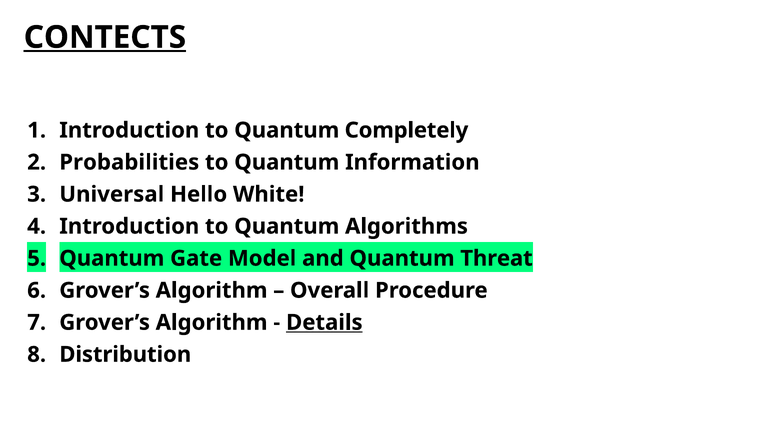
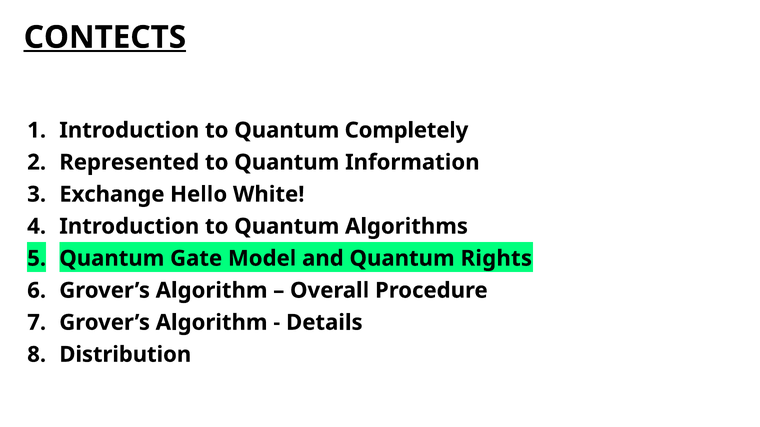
Probabilities: Probabilities -> Represented (129, 162)
Universal: Universal -> Exchange (112, 195)
Threat: Threat -> Rights (496, 259)
Details underline: present -> none (324, 323)
